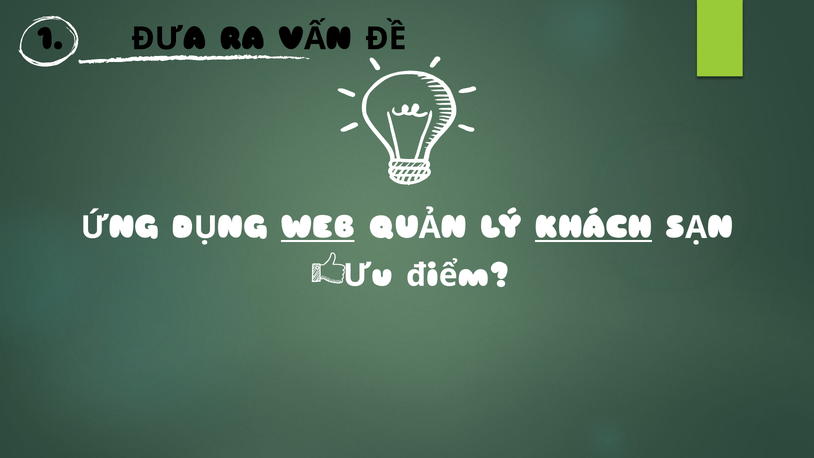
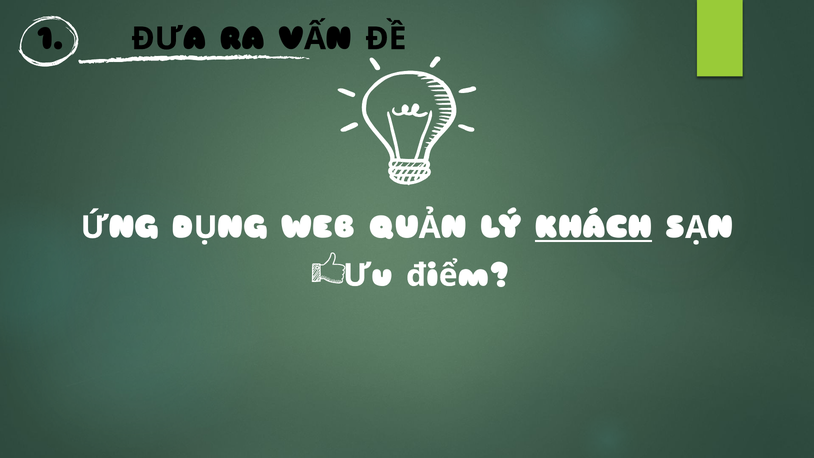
WEB underline: present -> none (318, 227)
